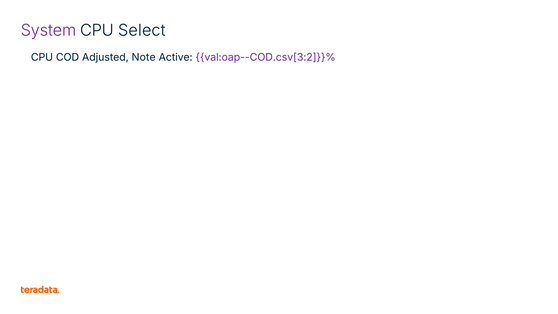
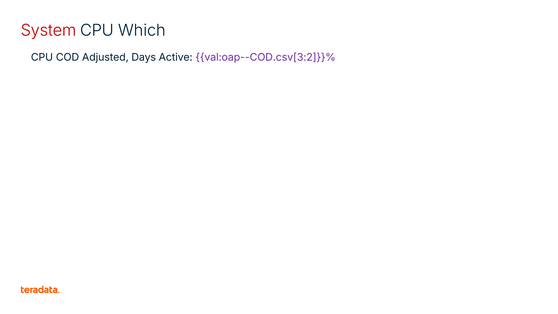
System colour: purple -> red (49, 30)
Select: Select -> Which (142, 30)
Note: Note -> Days (144, 57)
